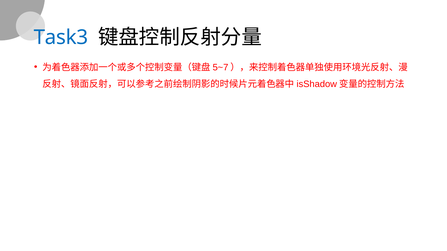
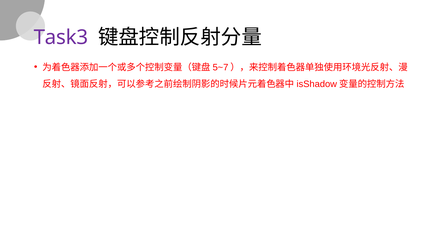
Task3 colour: blue -> purple (61, 38)
